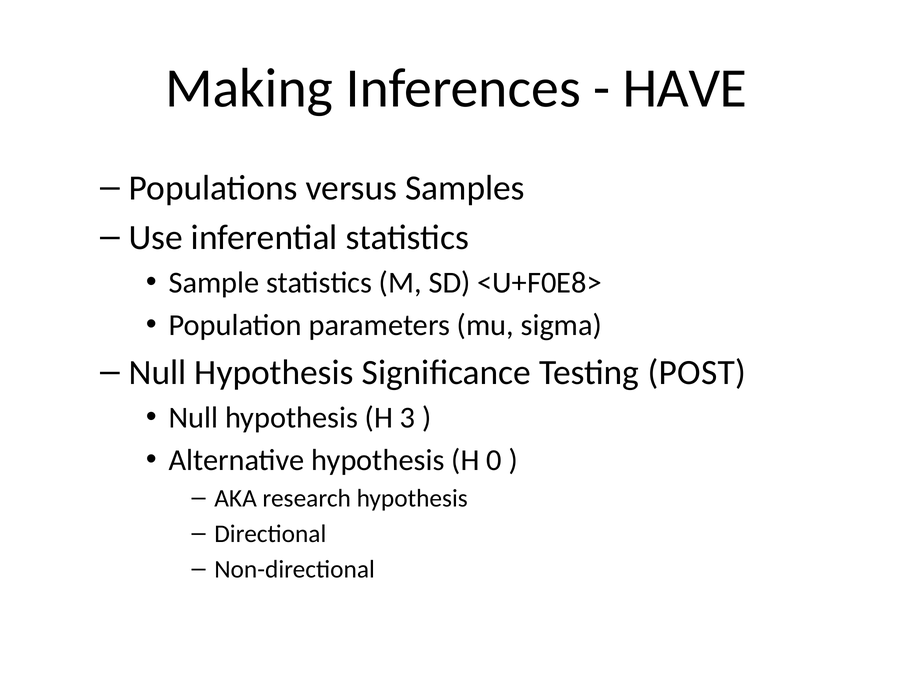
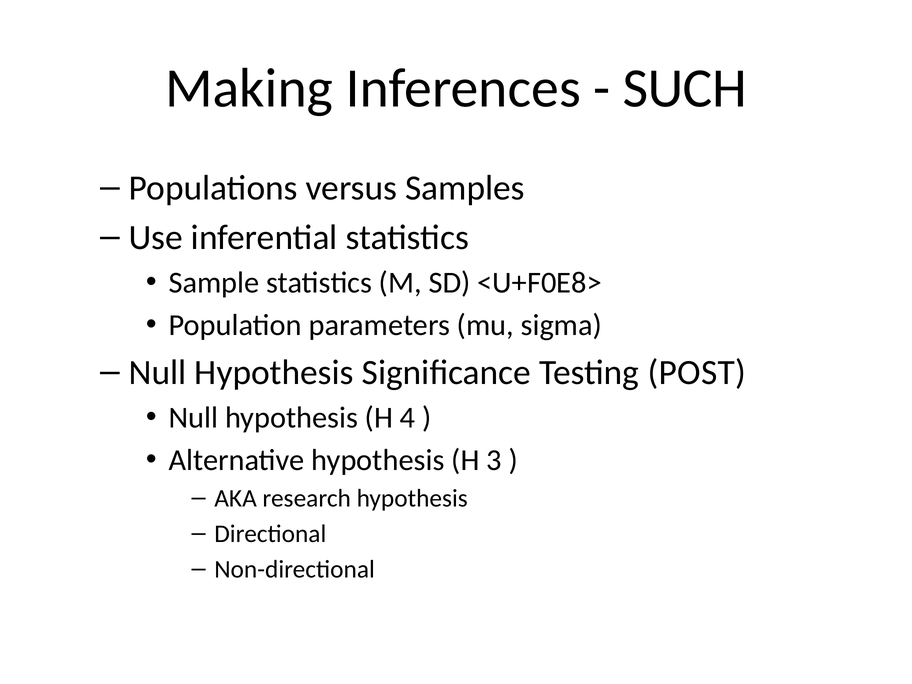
HAVE: HAVE -> SUCH (685, 88)
3: 3 -> 4 (408, 418)
0: 0 -> 3 (494, 460)
